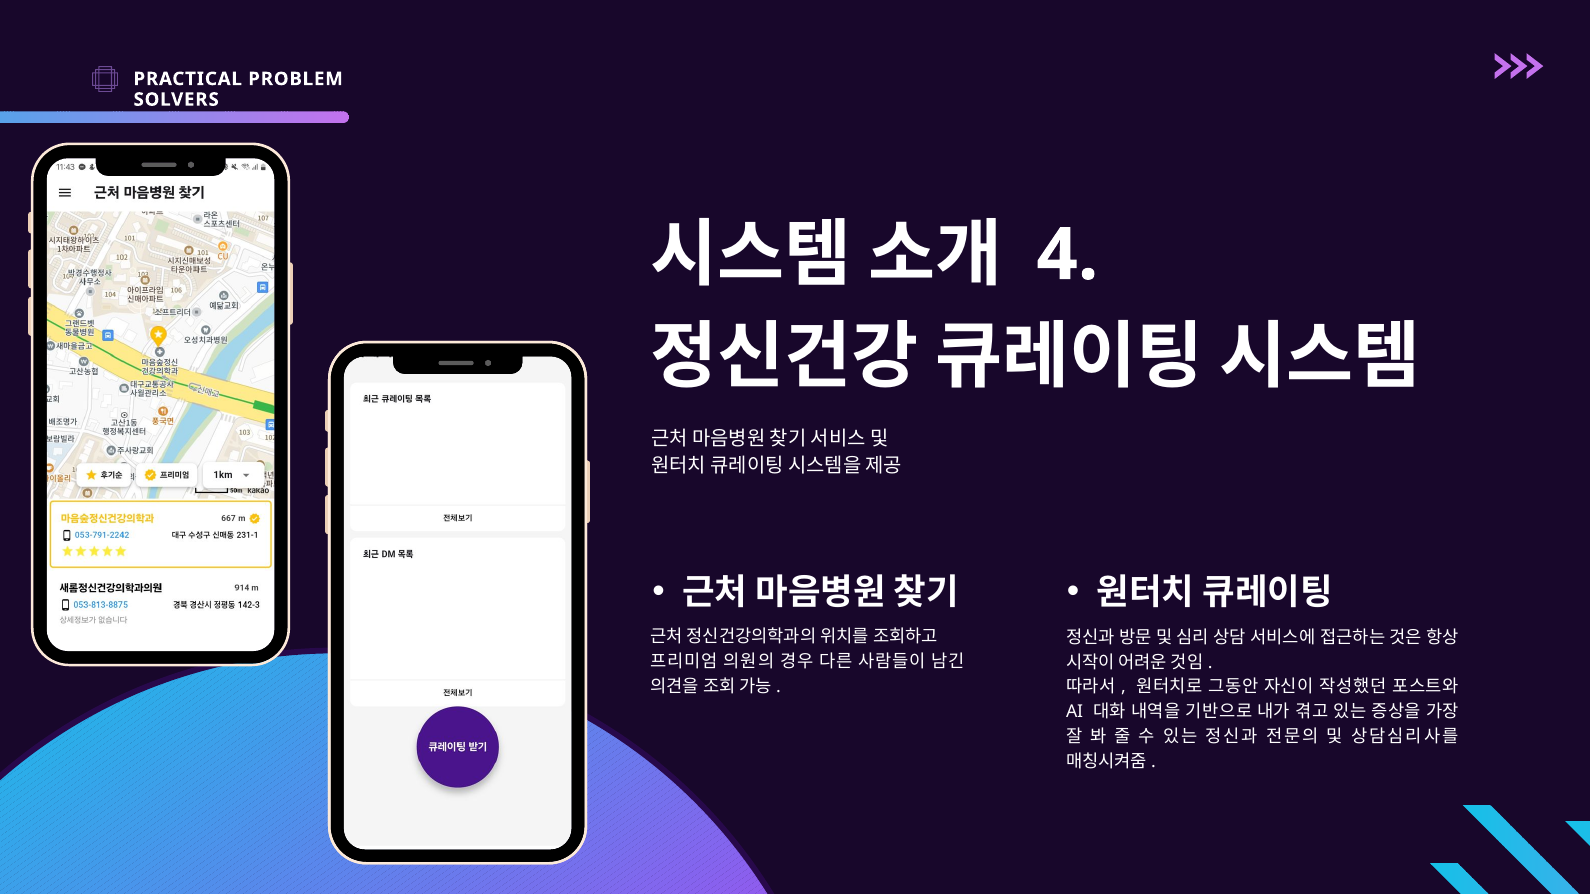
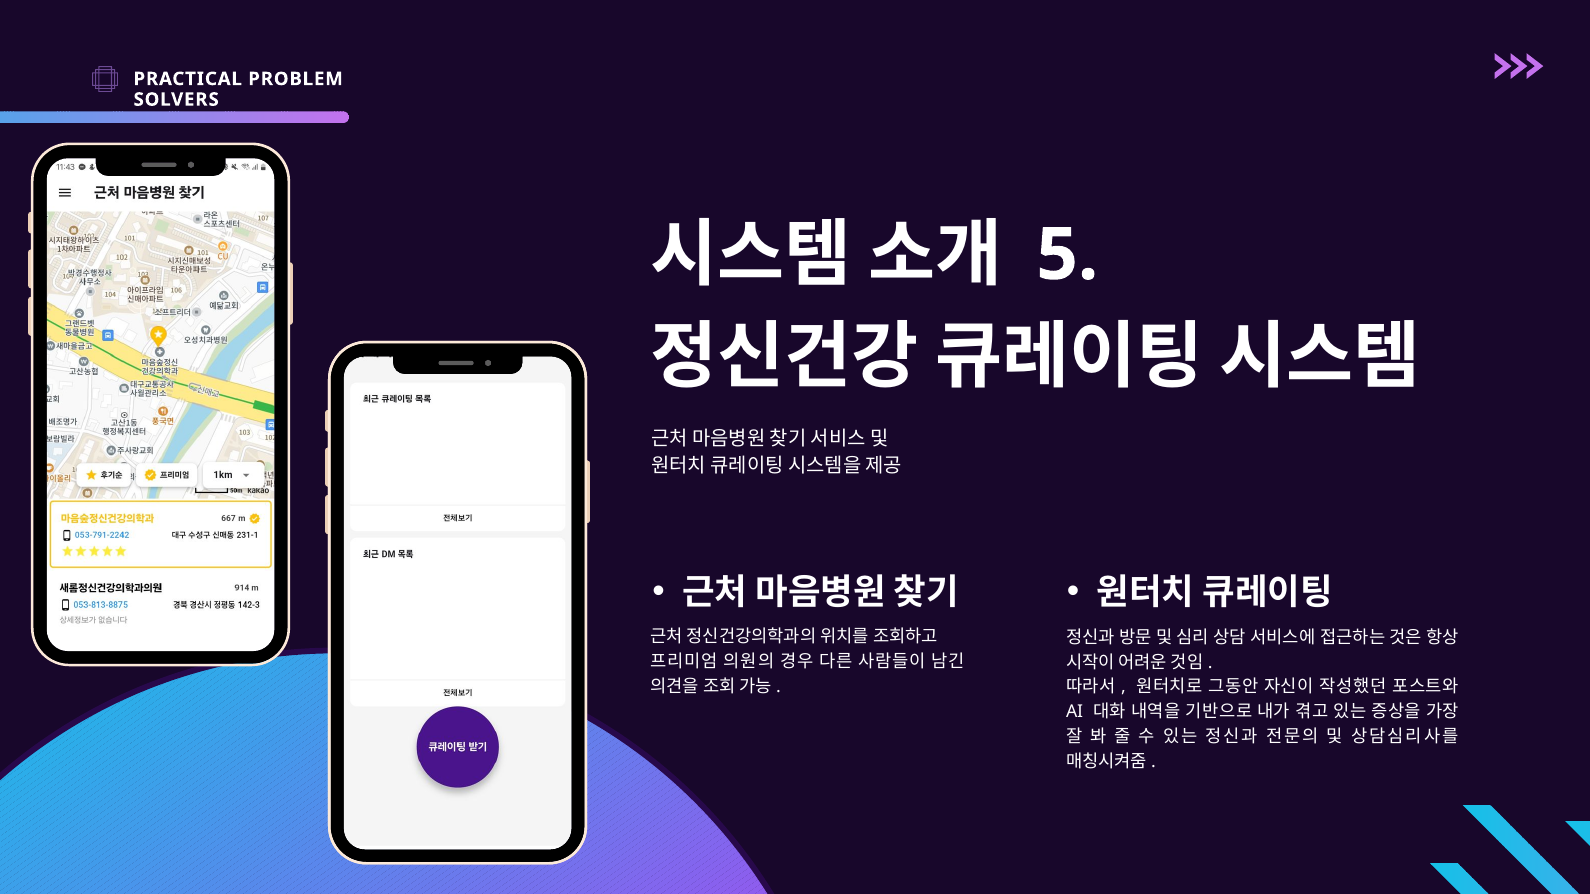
4: 4 -> 5 (1067, 255)
